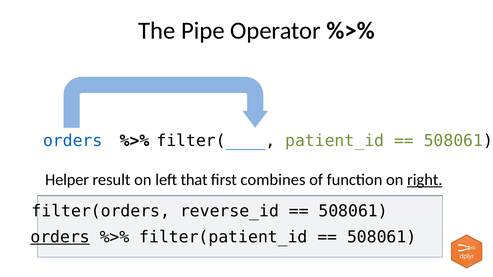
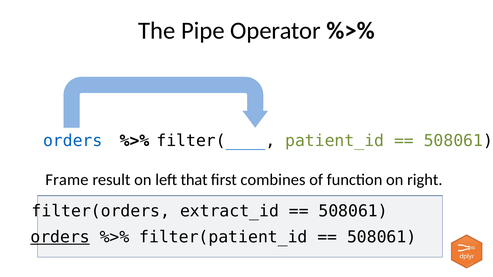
Helper: Helper -> Frame (67, 180)
right underline: present -> none (425, 180)
reverse_id: reverse_id -> extract_id (229, 211)
